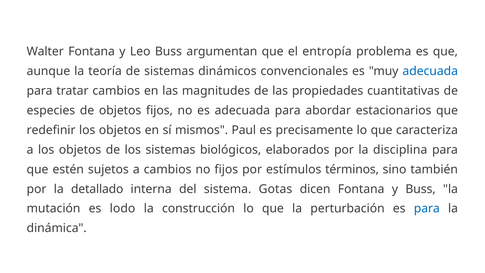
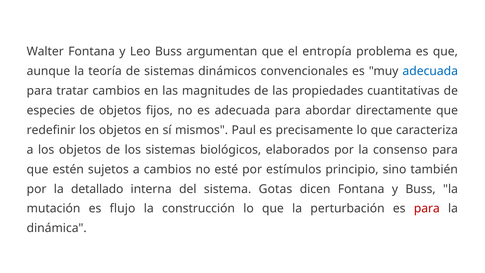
estacionarios: estacionarios -> directamente (394, 110)
disciplina: disciplina -> consenso (400, 150)
no fijos: fijos -> esté (226, 169)
términos: términos -> principio (352, 169)
lodo: lodo -> flujo (123, 209)
para colour: blue -> red (427, 209)
